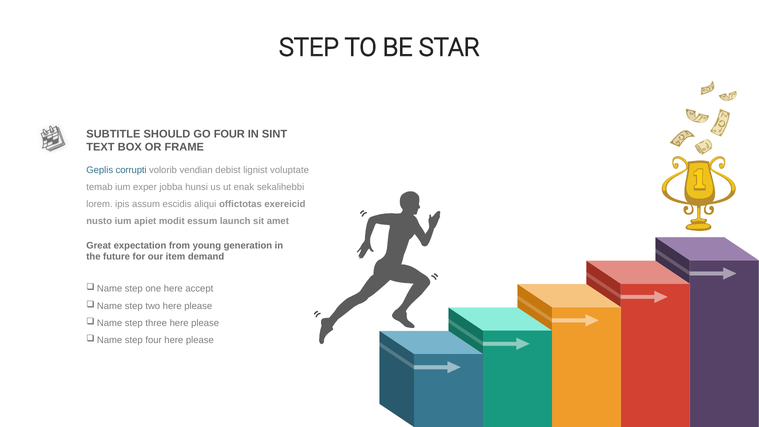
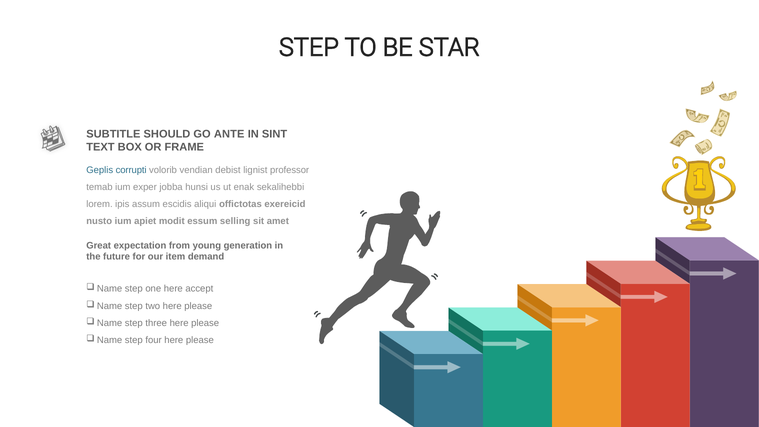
GO FOUR: FOUR -> ANTE (229, 134)
voluptate: voluptate -> professor (290, 170)
launch: launch -> selling (235, 221)
